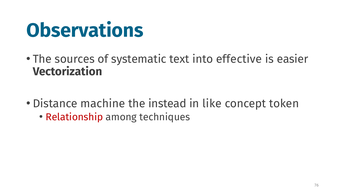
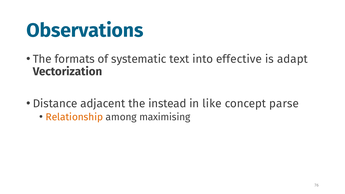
sources: sources -> formats (75, 59)
easier: easier -> adapt (292, 59)
machine: machine -> adjacent (103, 104)
token: token -> parse (284, 104)
Relationship colour: red -> orange (74, 117)
techniques: techniques -> maximising (165, 117)
